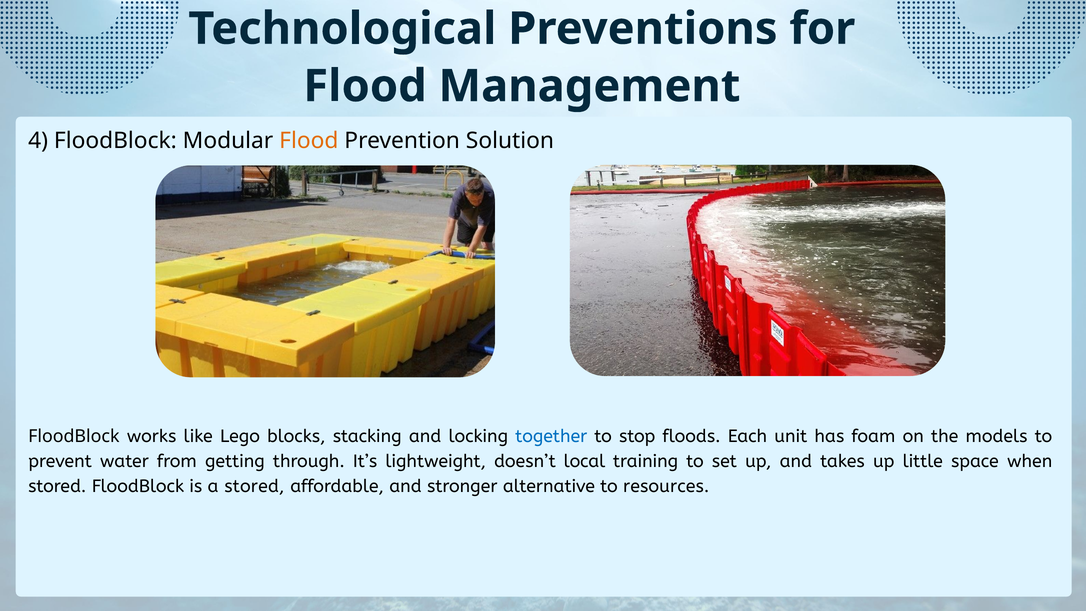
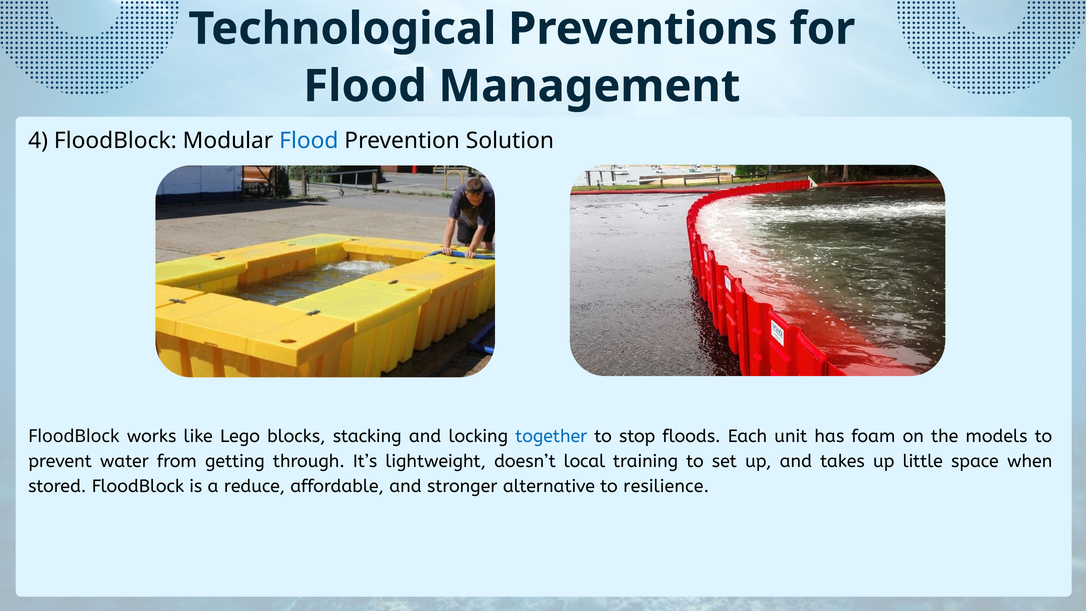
Flood colour: orange -> blue (309, 141)
a stored: stored -> reduce (255, 486)
resources: resources -> resilience (666, 486)
